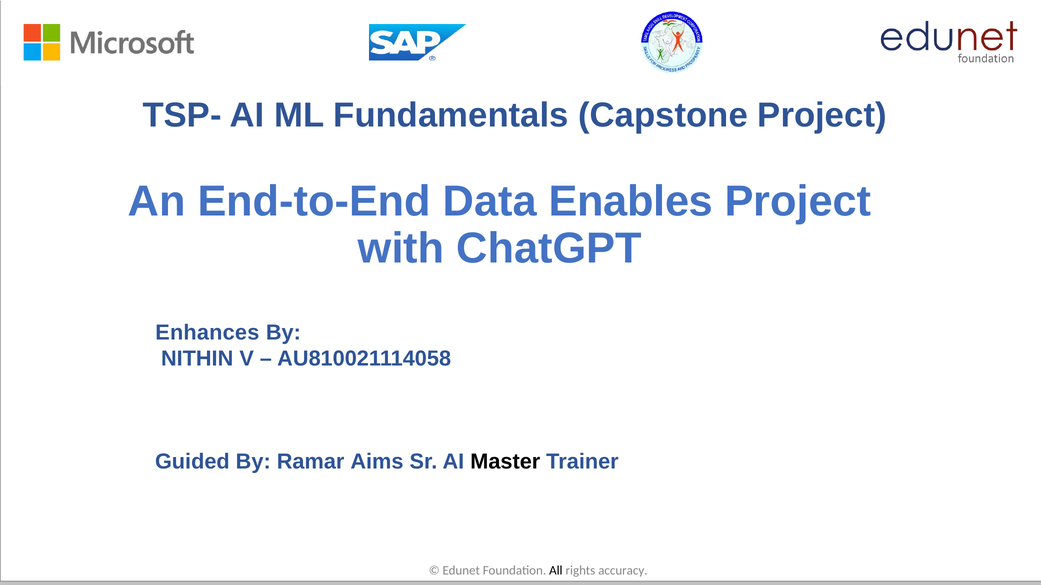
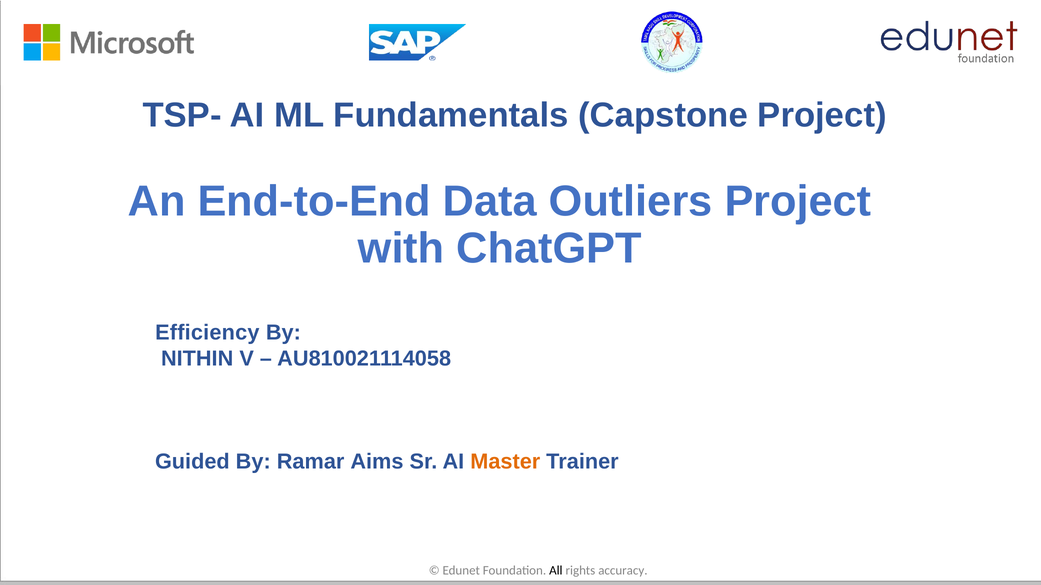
Enables: Enables -> Outliers (631, 202)
Enhances: Enhances -> Efficiency (207, 333)
Master colour: black -> orange (505, 462)
